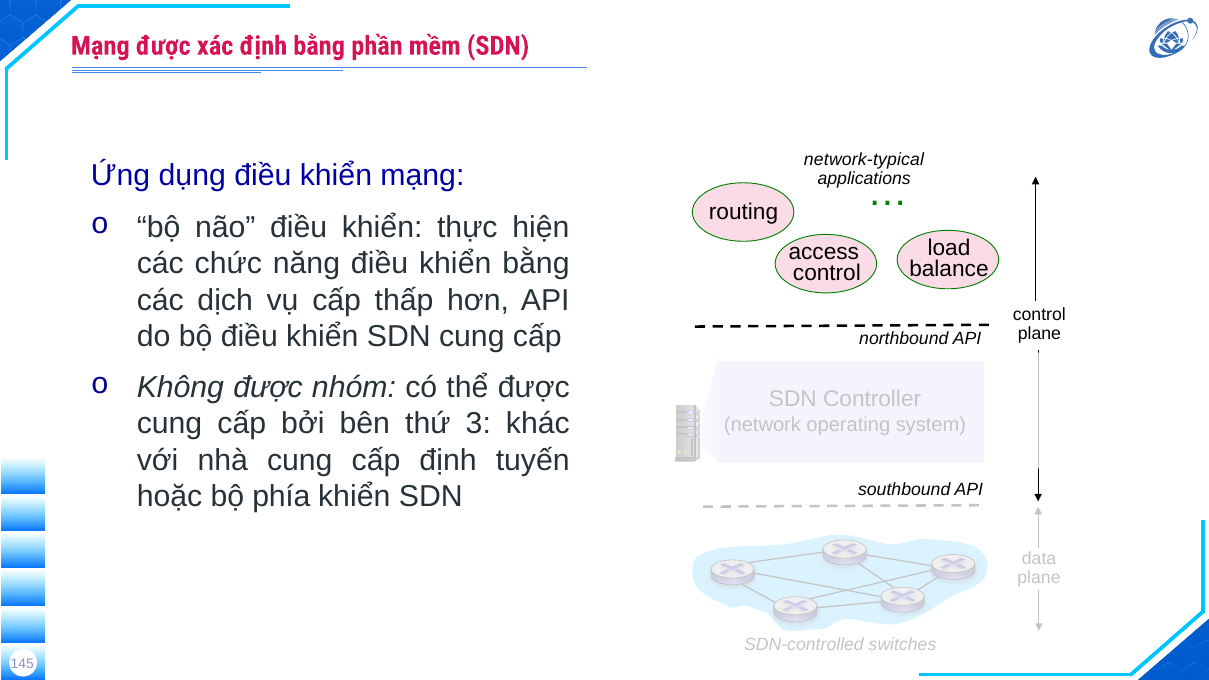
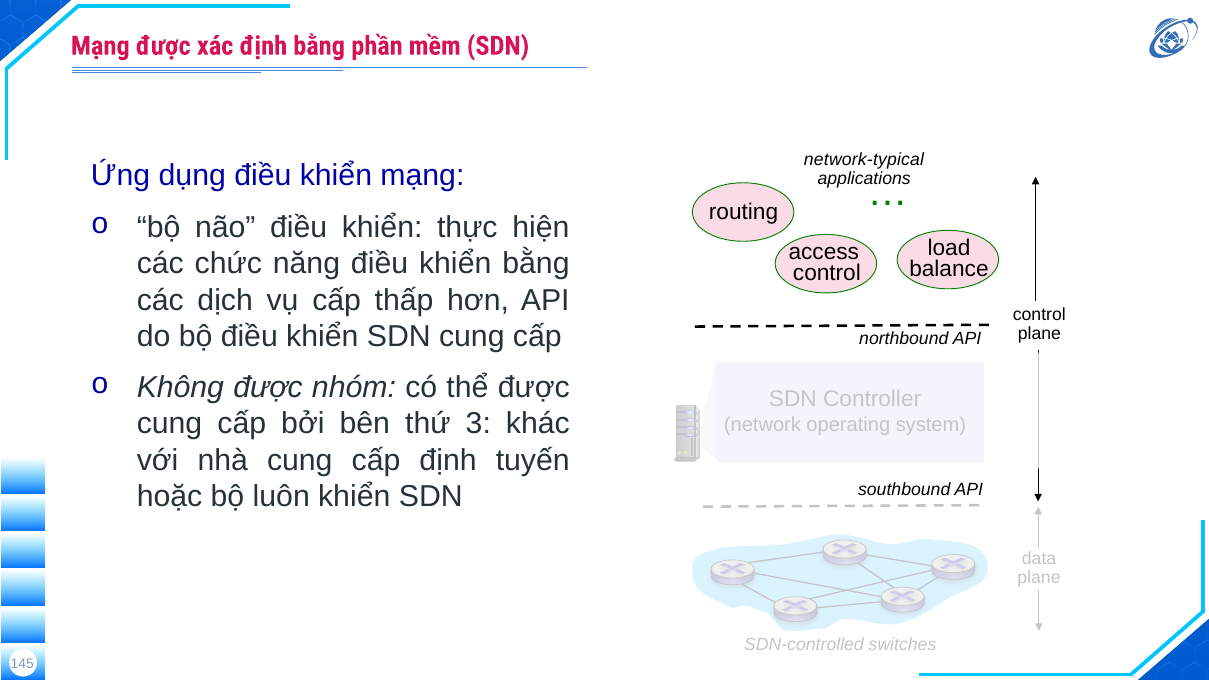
phía: phía -> luôn (281, 497)
